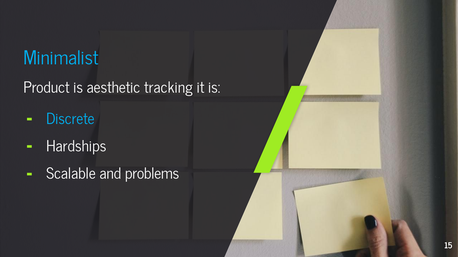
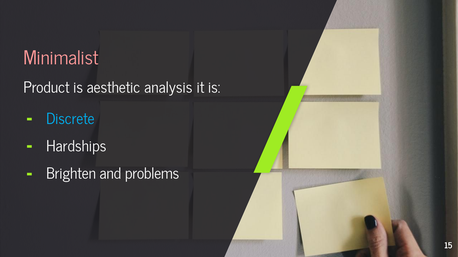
Minimalist colour: light blue -> pink (61, 58)
tracking: tracking -> analysis (168, 88)
Scalable: Scalable -> Brighten (71, 174)
